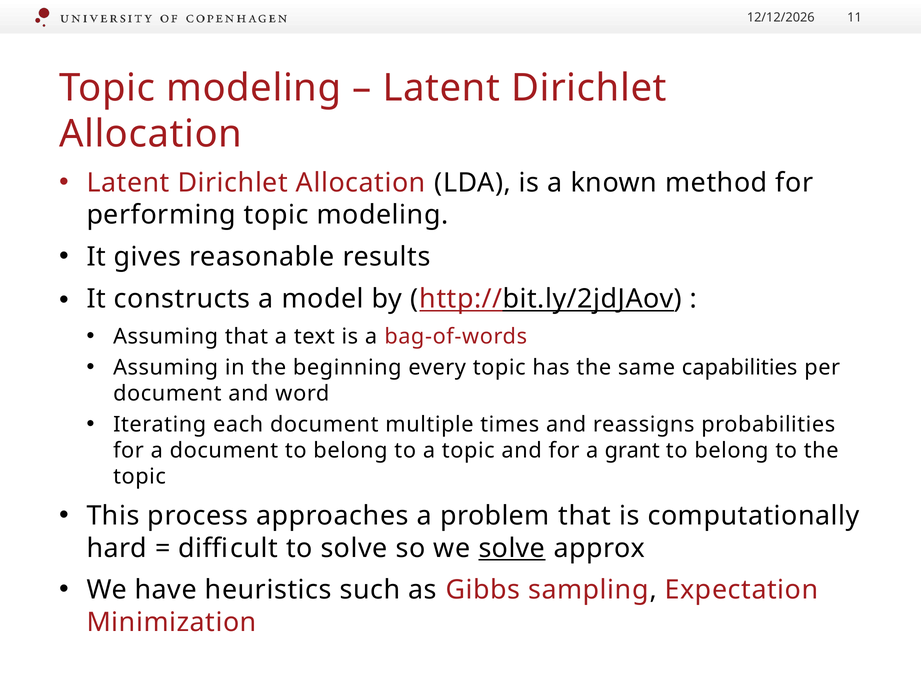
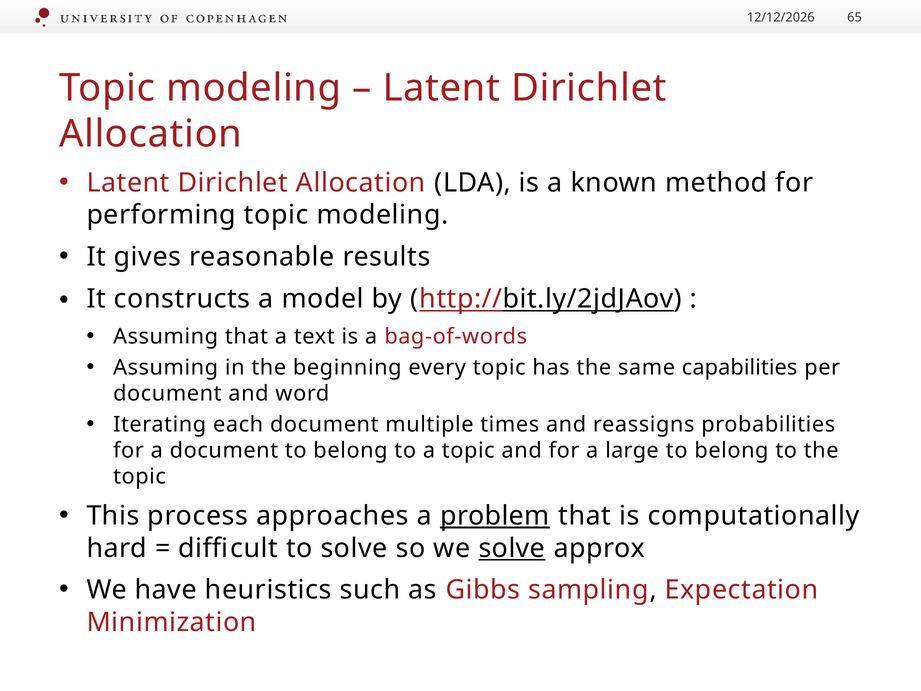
11: 11 -> 65 (855, 18)
grant: grant -> large (632, 451)
problem underline: none -> present (495, 516)
